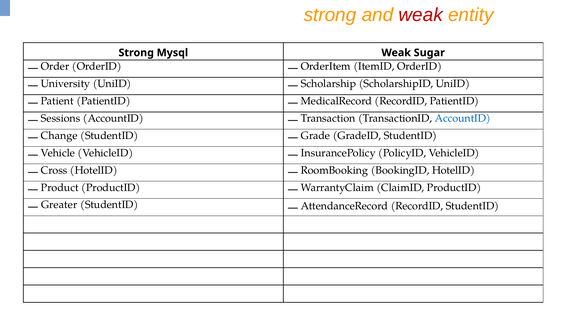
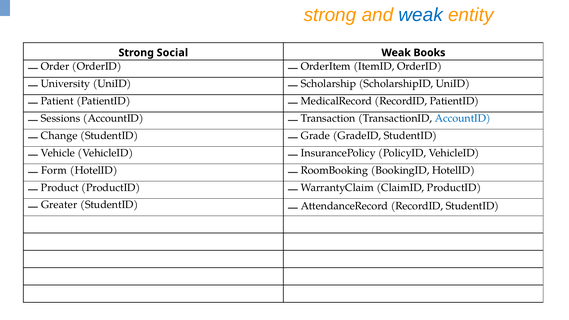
weak colour: red -> blue (421, 15)
Mysql: Mysql -> Social (172, 53)
Sugar: Sugar -> Books (429, 53)
Cross: Cross -> Form (54, 170)
